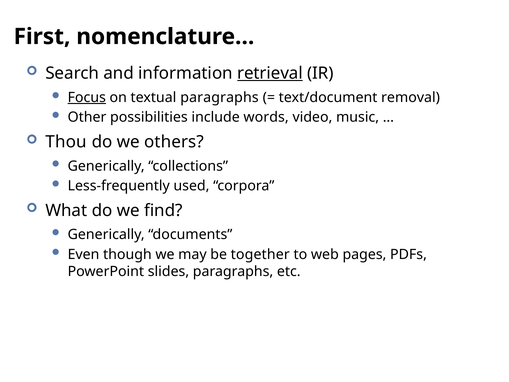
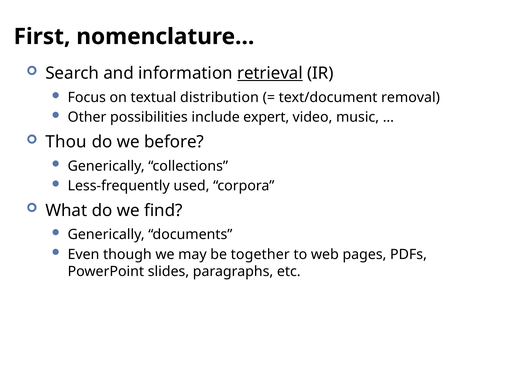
Focus underline: present -> none (87, 97)
textual paragraphs: paragraphs -> distribution (219, 97)
words: words -> expert (266, 117)
others: others -> before (174, 142)
